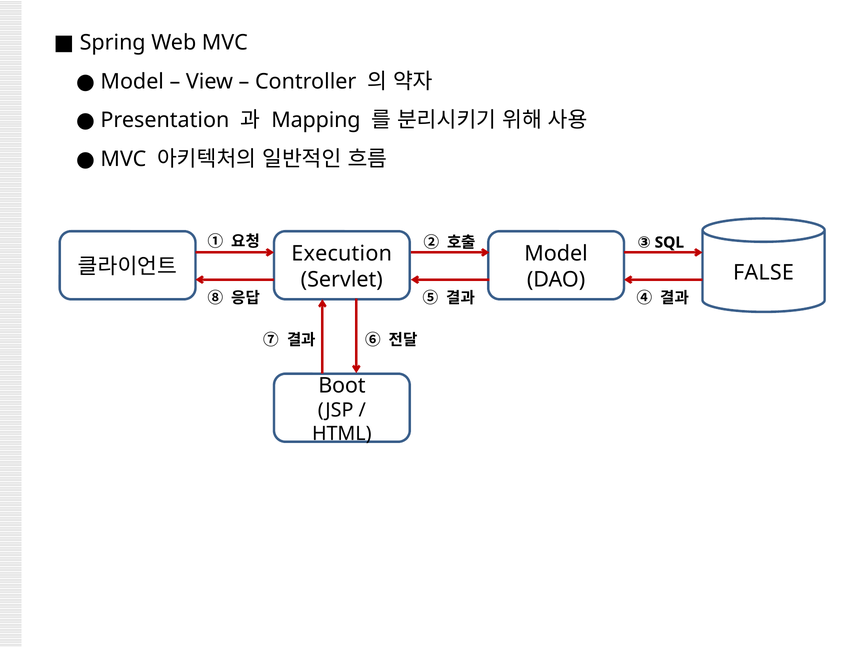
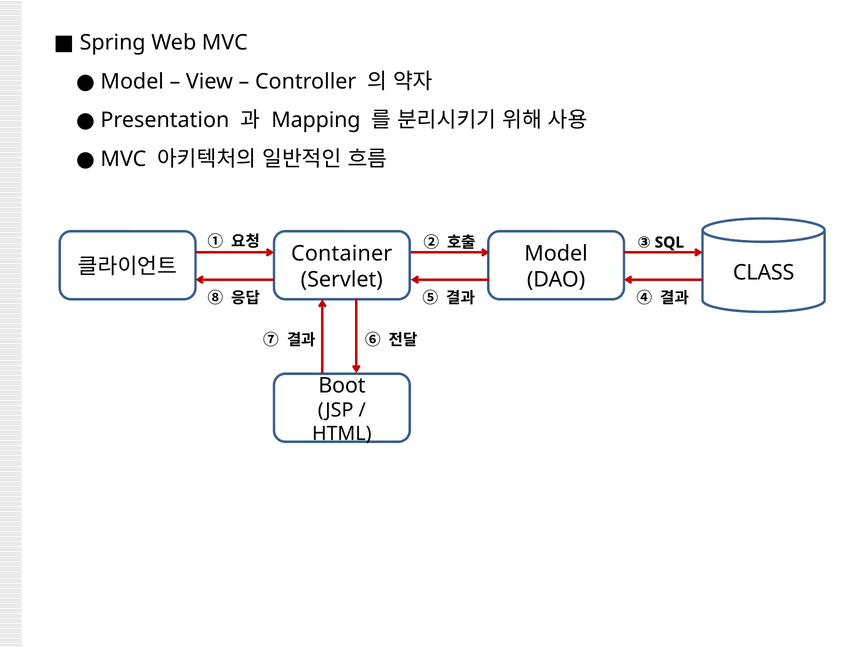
Execution: Execution -> Container (342, 254)
FALSE: FALSE -> CLASS (764, 272)
